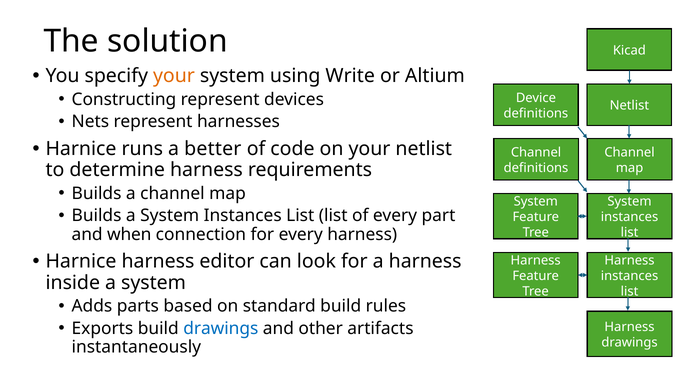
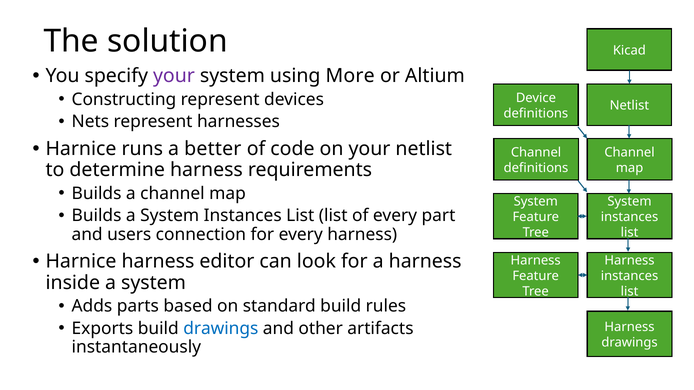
your colour: orange -> purple (174, 76)
Write: Write -> More (350, 76)
when: when -> users (129, 235)
